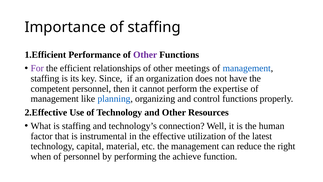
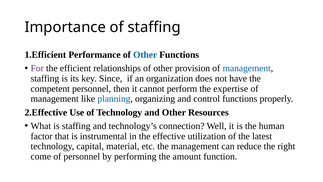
Other colour: purple -> blue (145, 55)
meetings: meetings -> provision (192, 68)
when: when -> come (41, 156)
achieve: achieve -> amount (187, 156)
